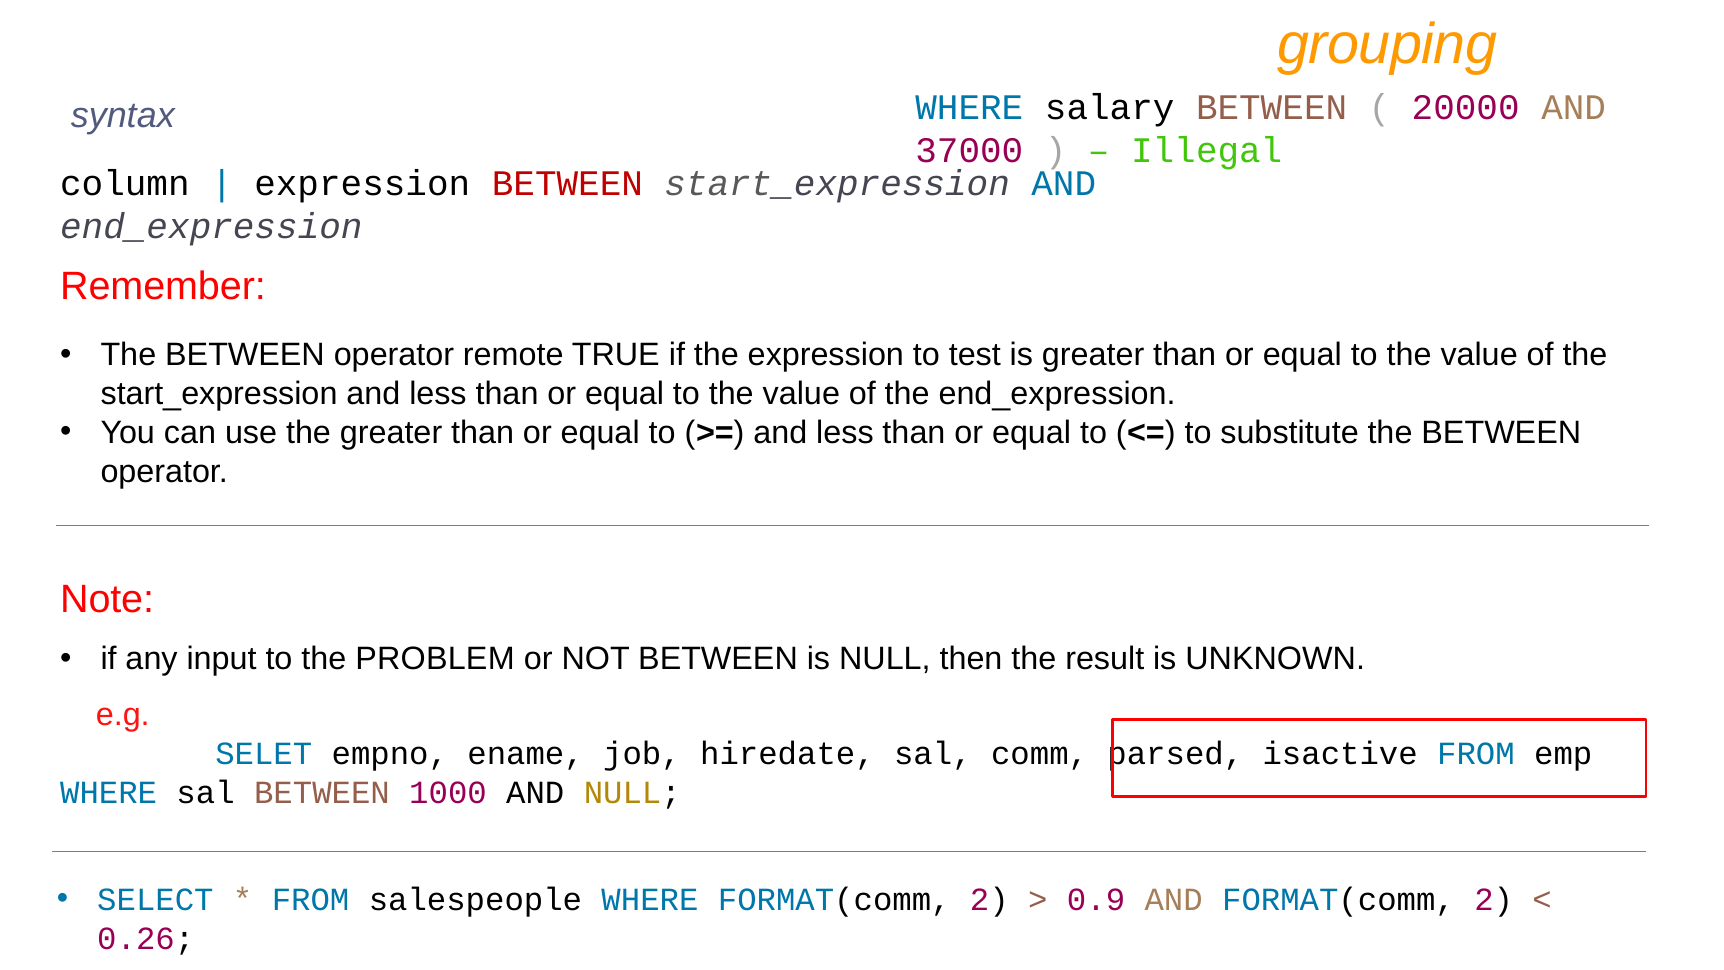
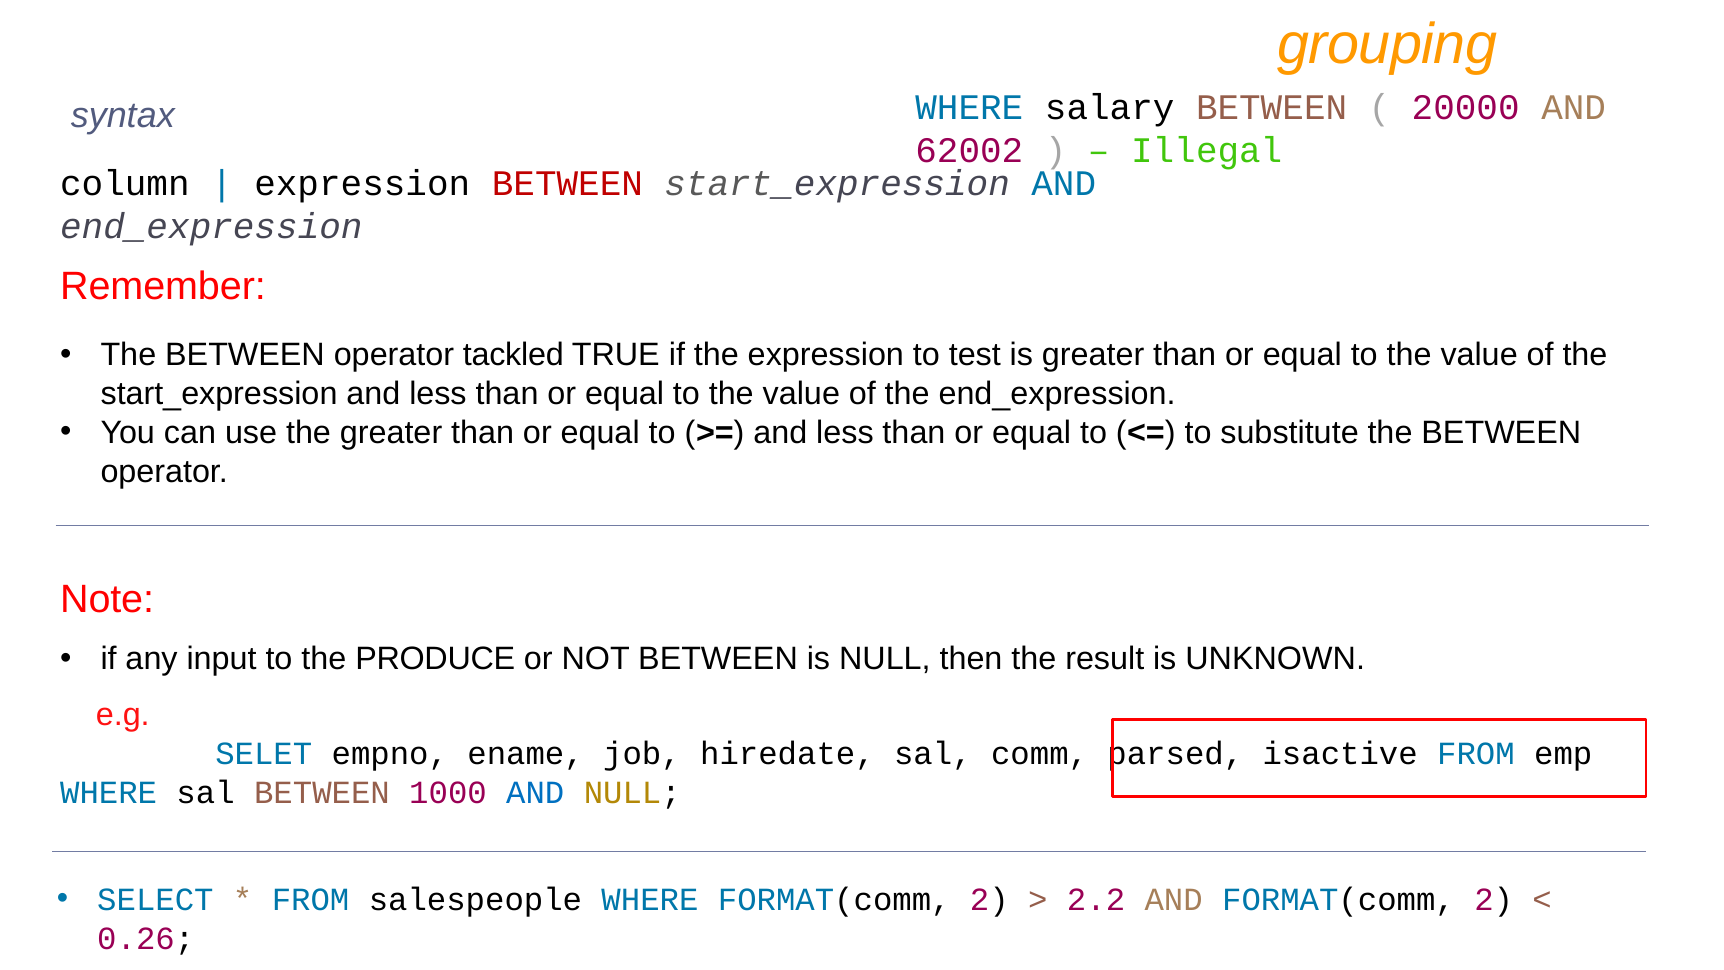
37000: 37000 -> 62002 (969, 151)
remote: remote -> tackled (513, 355)
PROBLEM: PROBLEM -> PRODUCE (435, 659)
AND colour: black -> blue (535, 793)
0.9: 0.9 -> 2.2 (1096, 900)
